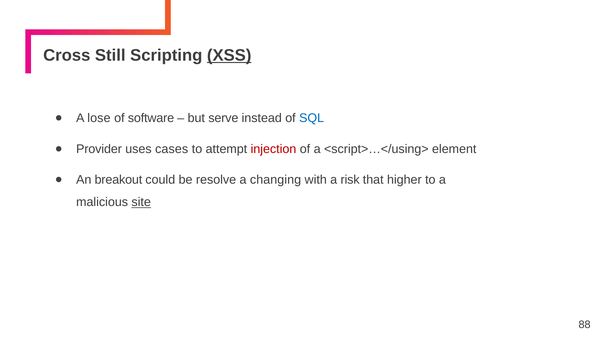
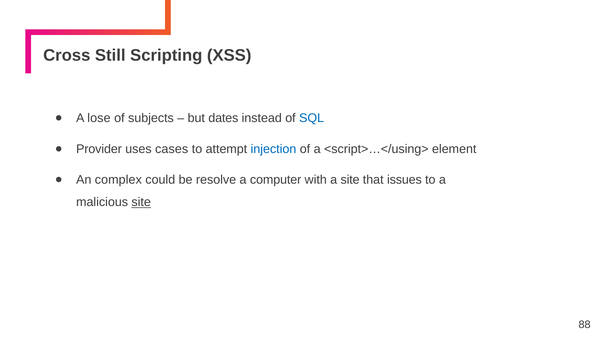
XSS underline: present -> none (229, 55)
software: software -> subjects (151, 118)
serve: serve -> dates (223, 118)
injection colour: red -> blue (273, 149)
breakout: breakout -> complex (118, 180)
changing: changing -> computer (276, 180)
a risk: risk -> site (350, 180)
higher: higher -> issues (404, 180)
